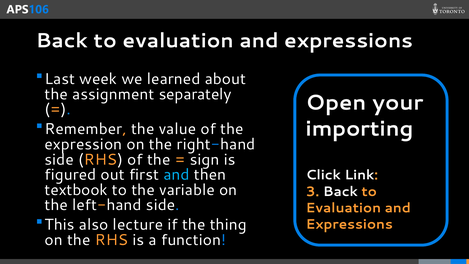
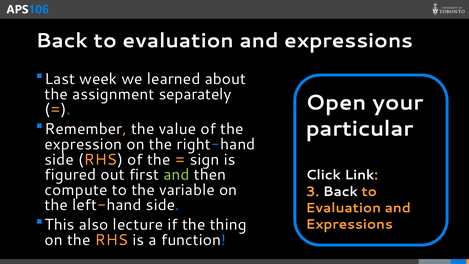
importing: importing -> particular (359, 129)
and colour: light blue -> light green (176, 175)
textbook: textbook -> compute (76, 190)
